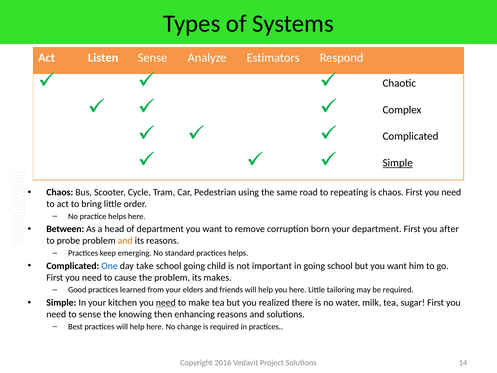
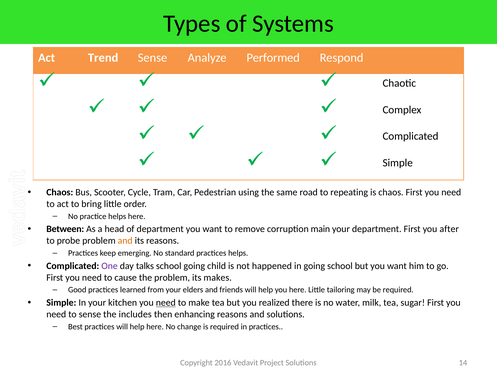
Listen: Listen -> Trend (103, 58)
Estimators: Estimators -> Performed (273, 58)
Simple underline: present -> none (398, 163)
born: born -> main (320, 229)
One colour: blue -> purple (110, 266)
take: take -> talks (145, 266)
important: important -> happened (272, 266)
knowing: knowing -> includes (135, 314)
